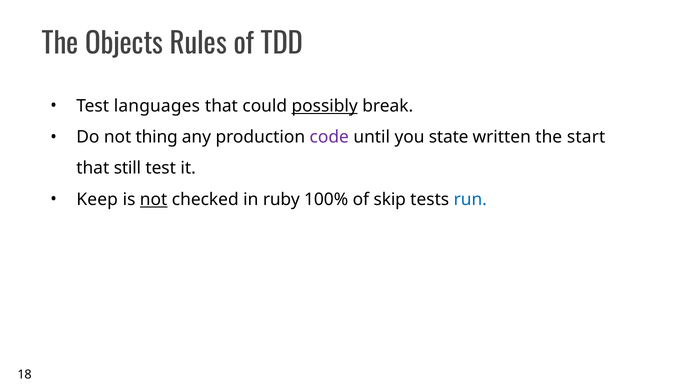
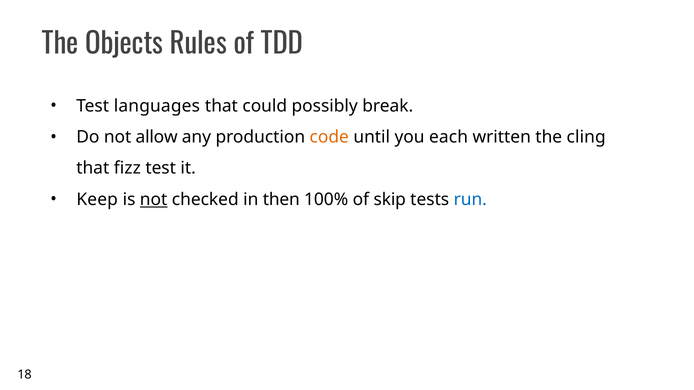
possibly underline: present -> none (325, 106)
thing: thing -> allow (157, 137)
code colour: purple -> orange (329, 137)
state: state -> each (449, 137)
start: start -> cling (586, 137)
still: still -> fizz (127, 168)
ruby: ruby -> then (281, 200)
